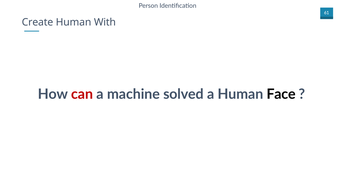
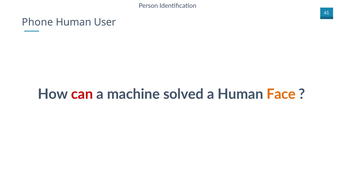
Create: Create -> Phone (37, 22)
With: With -> User (105, 22)
Face colour: black -> orange (281, 94)
